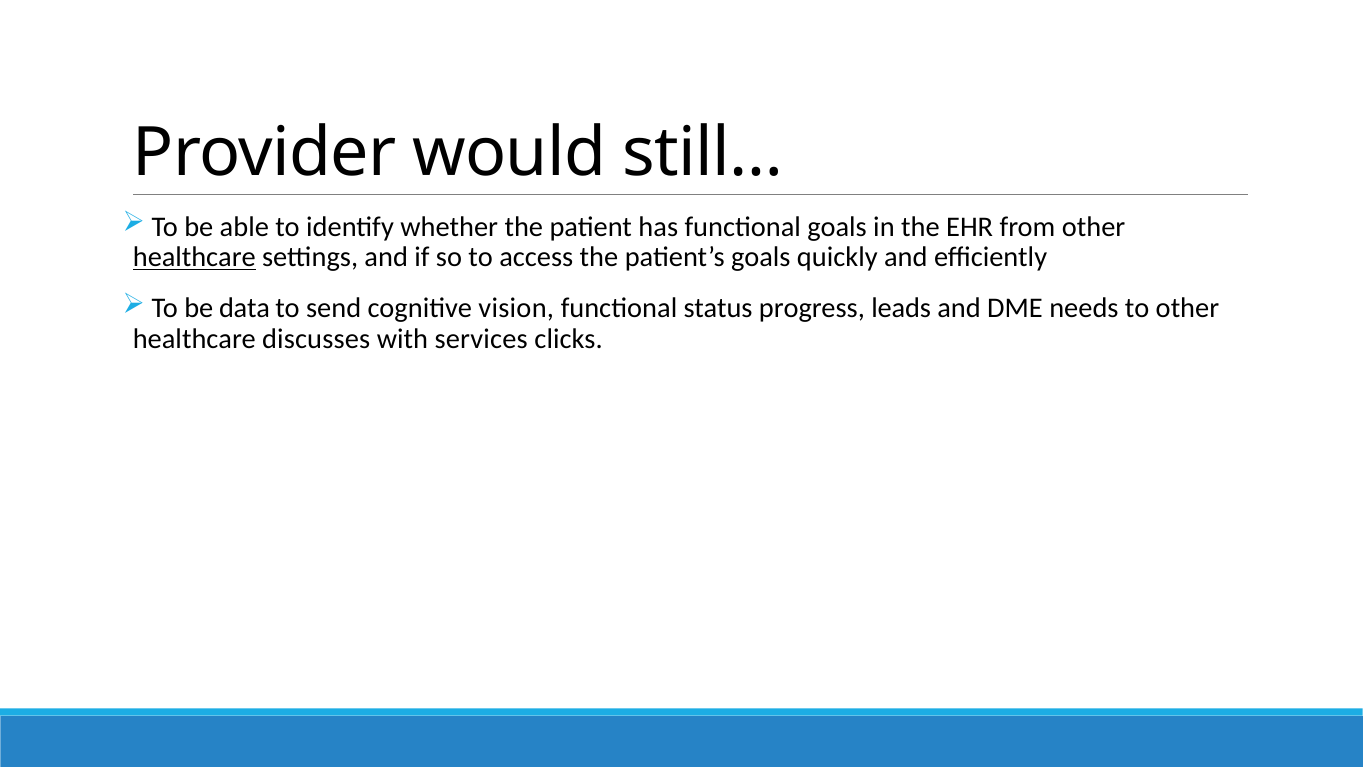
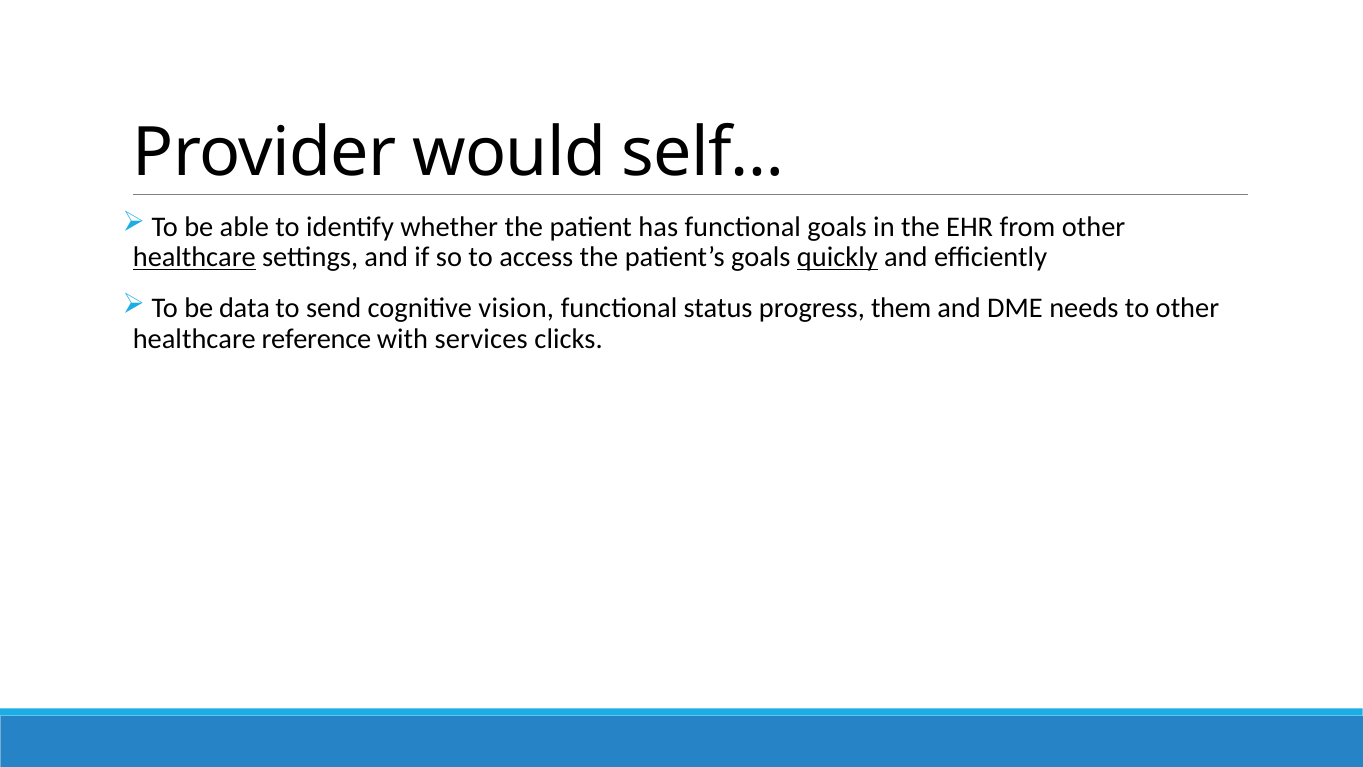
still…: still… -> self… (703, 153)
quickly underline: none -> present (837, 257)
leads: leads -> them (901, 308)
discusses: discusses -> reference (316, 339)
